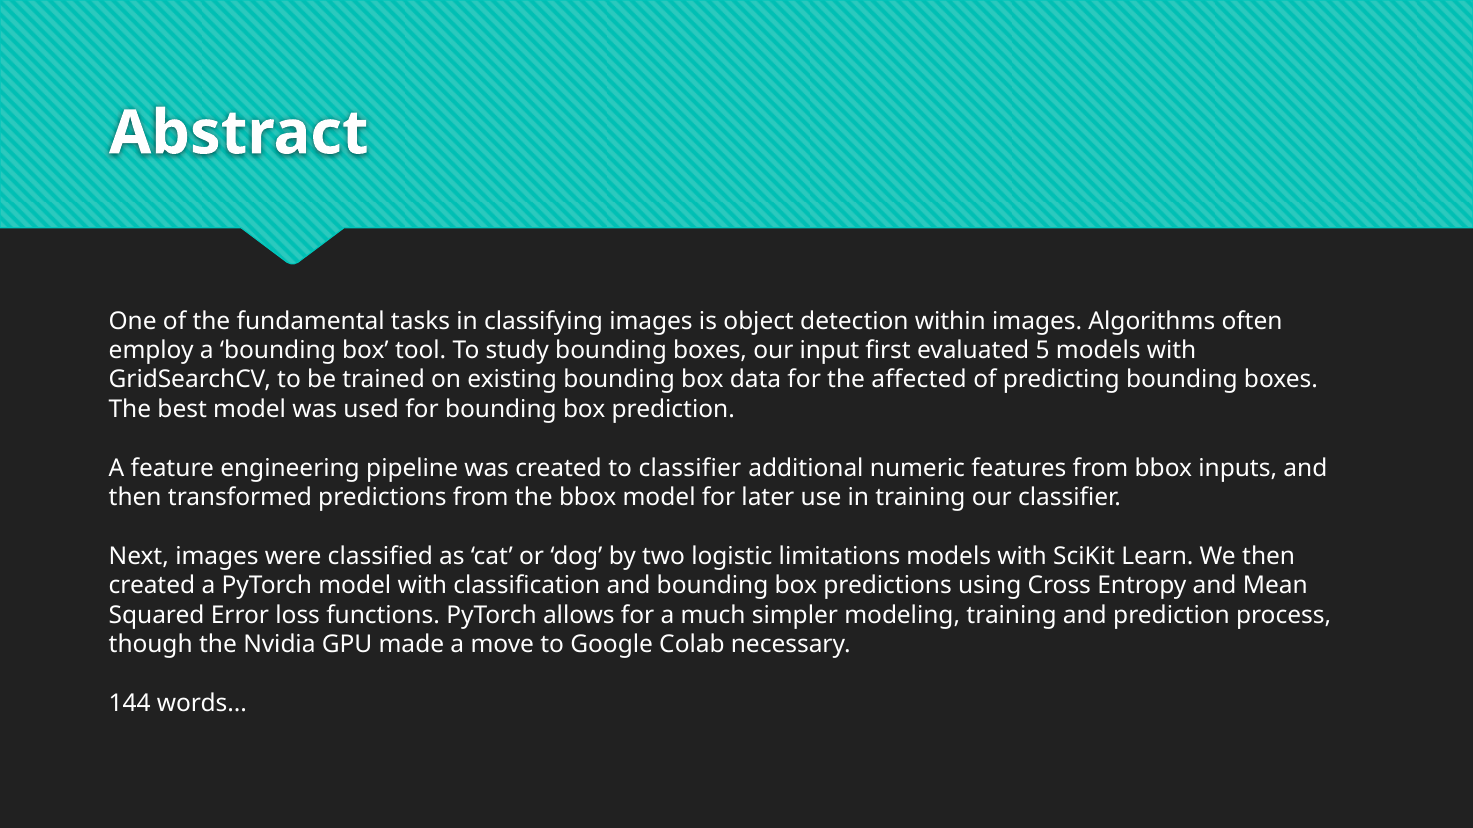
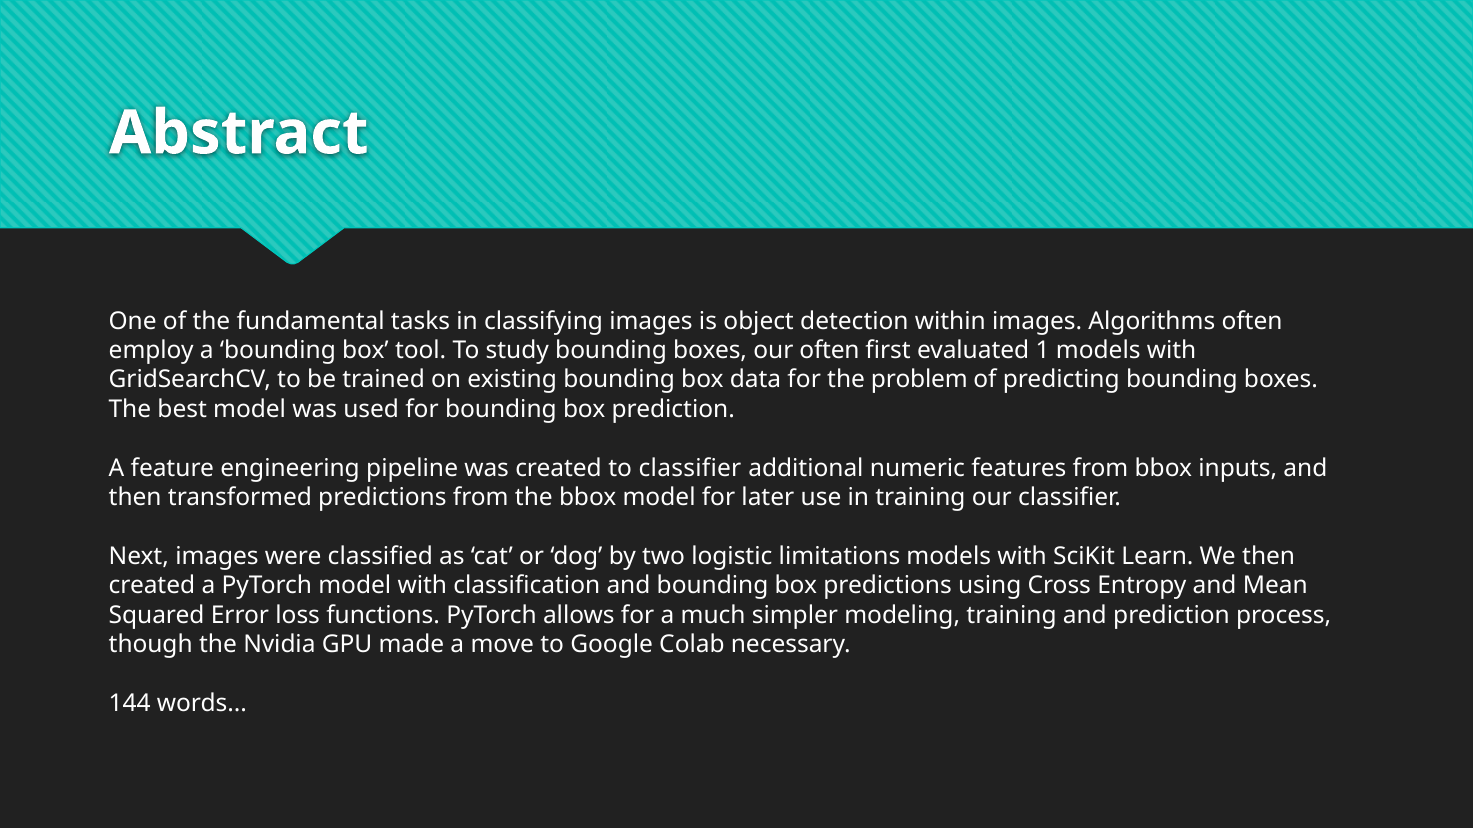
our input: input -> often (830, 351)
5: 5 -> 1 (1043, 351)
affected: affected -> problem (919, 380)
